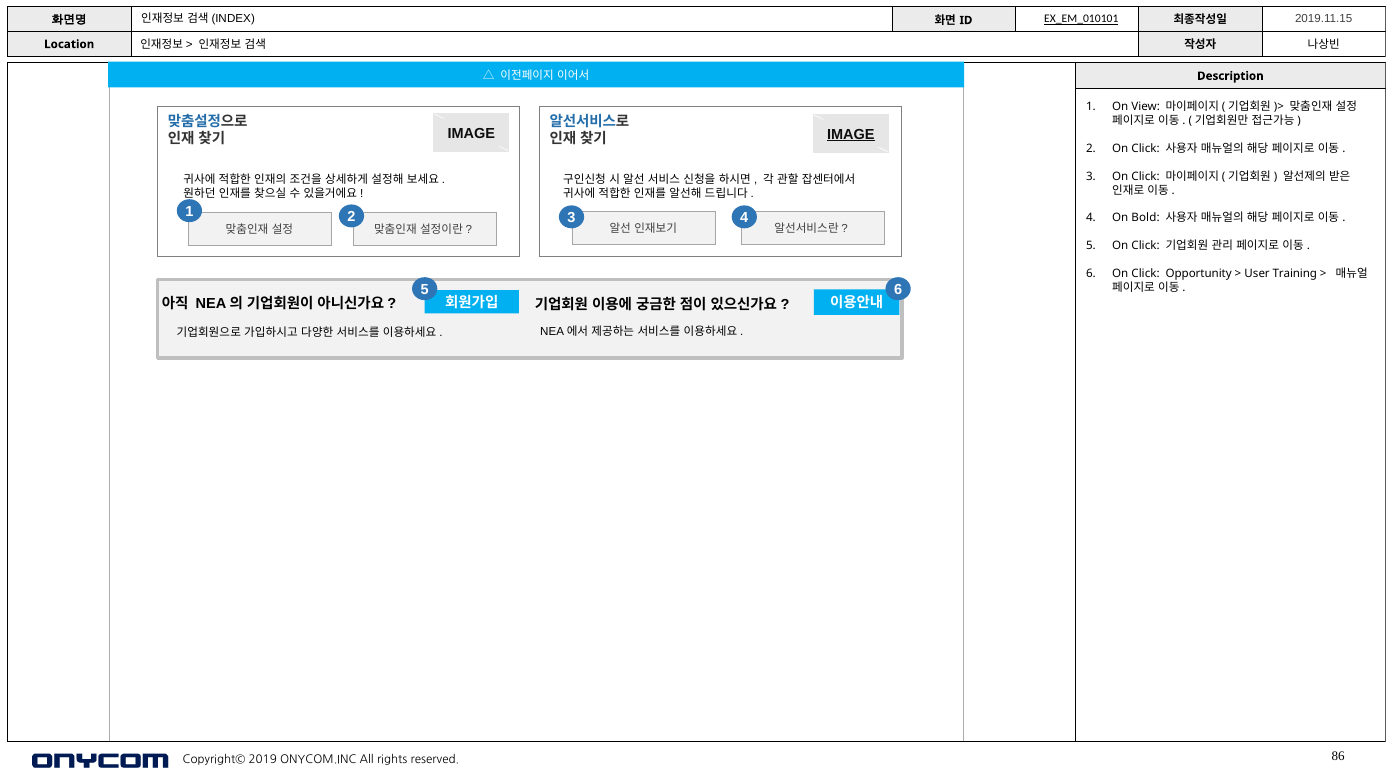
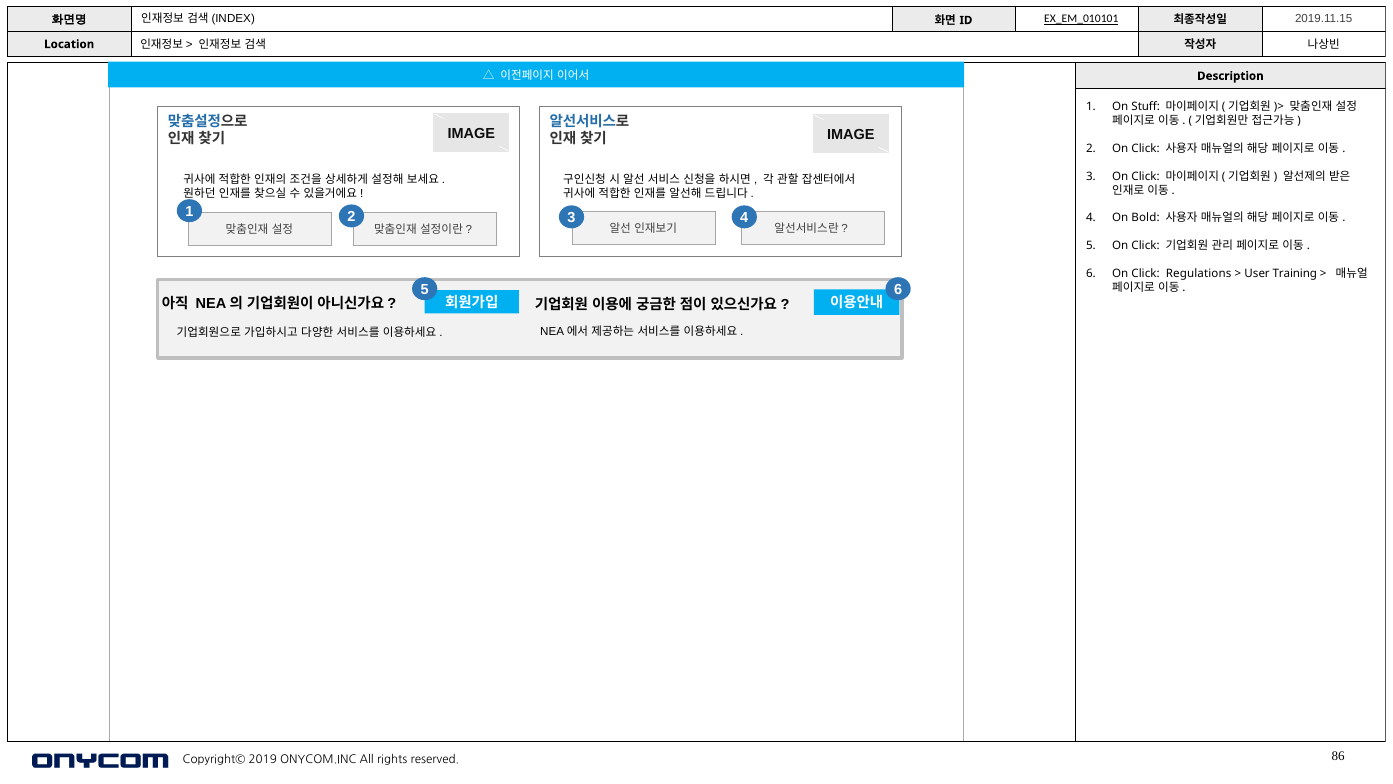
View: View -> Stuff (1146, 107)
IMAGE underline: present -> none (851, 134)
Opportunity: Opportunity -> Regulations (1199, 274)
